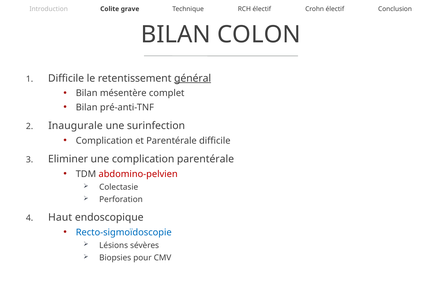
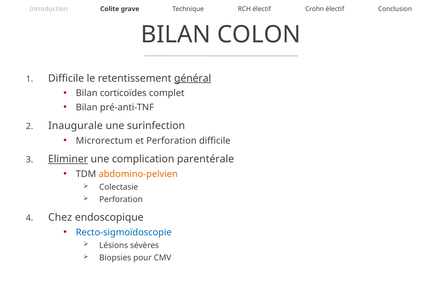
mésentère: mésentère -> corticoïdes (123, 93)
Complication: Complication -> Microrectum (104, 141)
et Parentérale: Parentérale -> Perforation (171, 141)
Eliminer underline: none -> present (68, 159)
abdomino-pelvien colour: red -> orange (138, 174)
Haut: Haut -> Chez (60, 217)
